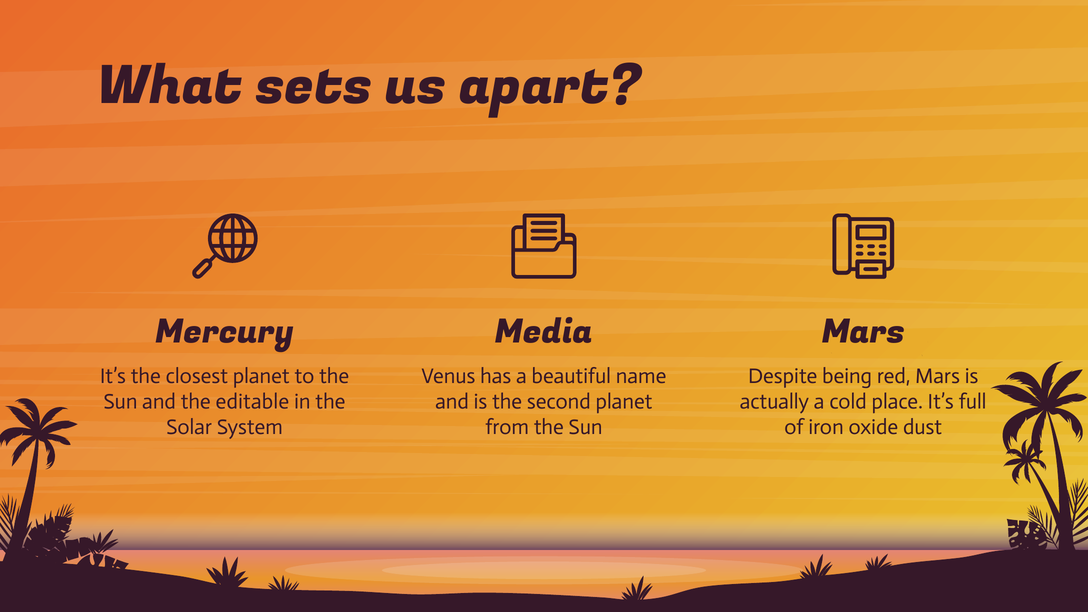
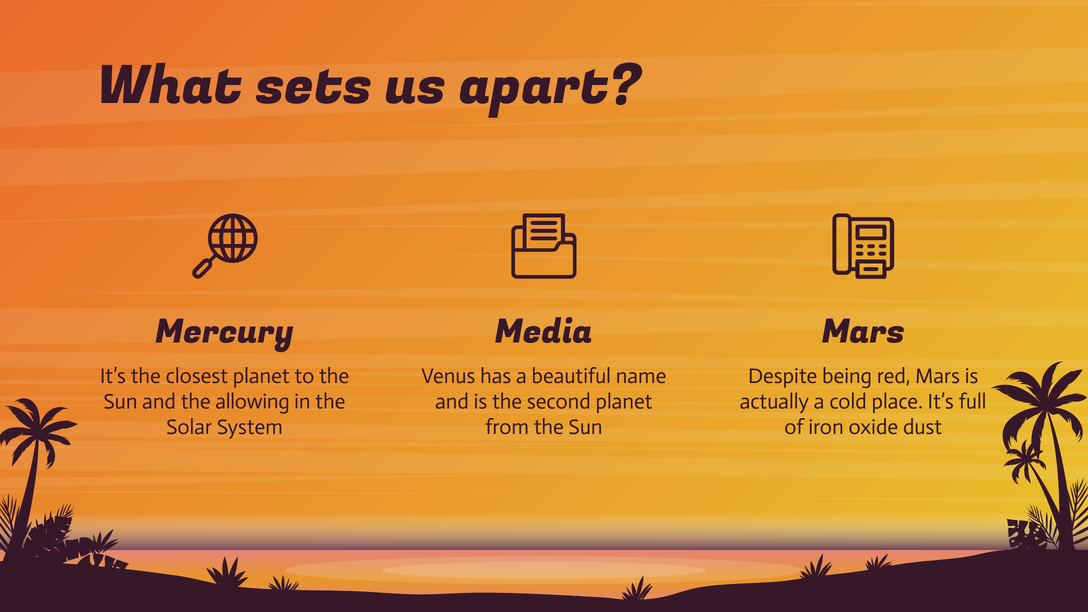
editable: editable -> allowing (253, 402)
